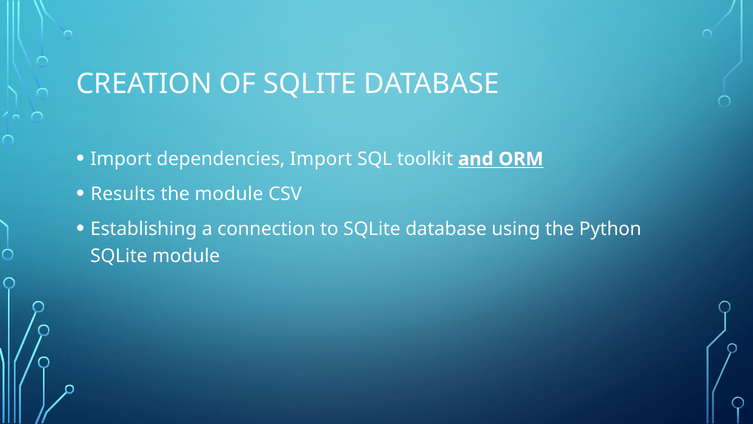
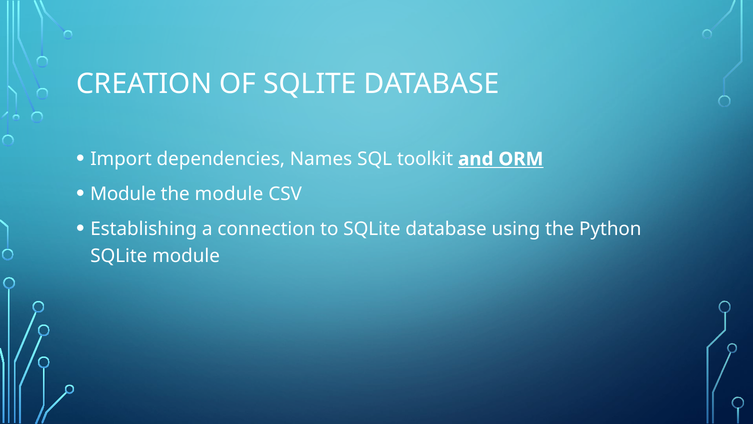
dependencies Import: Import -> Names (321, 159)
Results: Results -> Module (123, 194)
